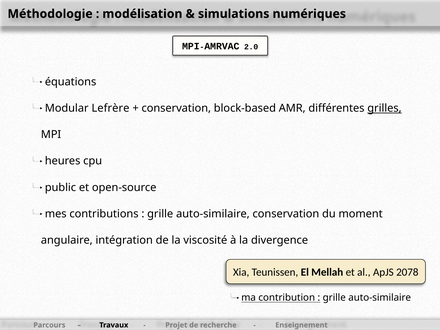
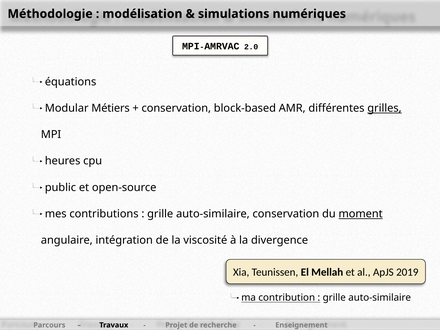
Lefrère: Lefrère -> Métiers (111, 108)
moment underline: none -> present (361, 214)
2078: 2078 -> 2019 (407, 272)
